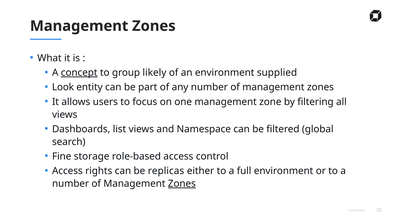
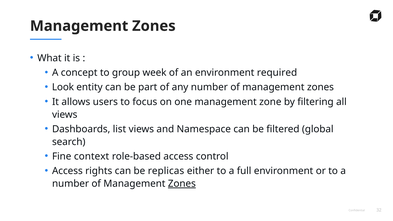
concept underline: present -> none (79, 73)
likely: likely -> week (155, 73)
supplied: supplied -> required (277, 73)
storage: storage -> context (92, 156)
